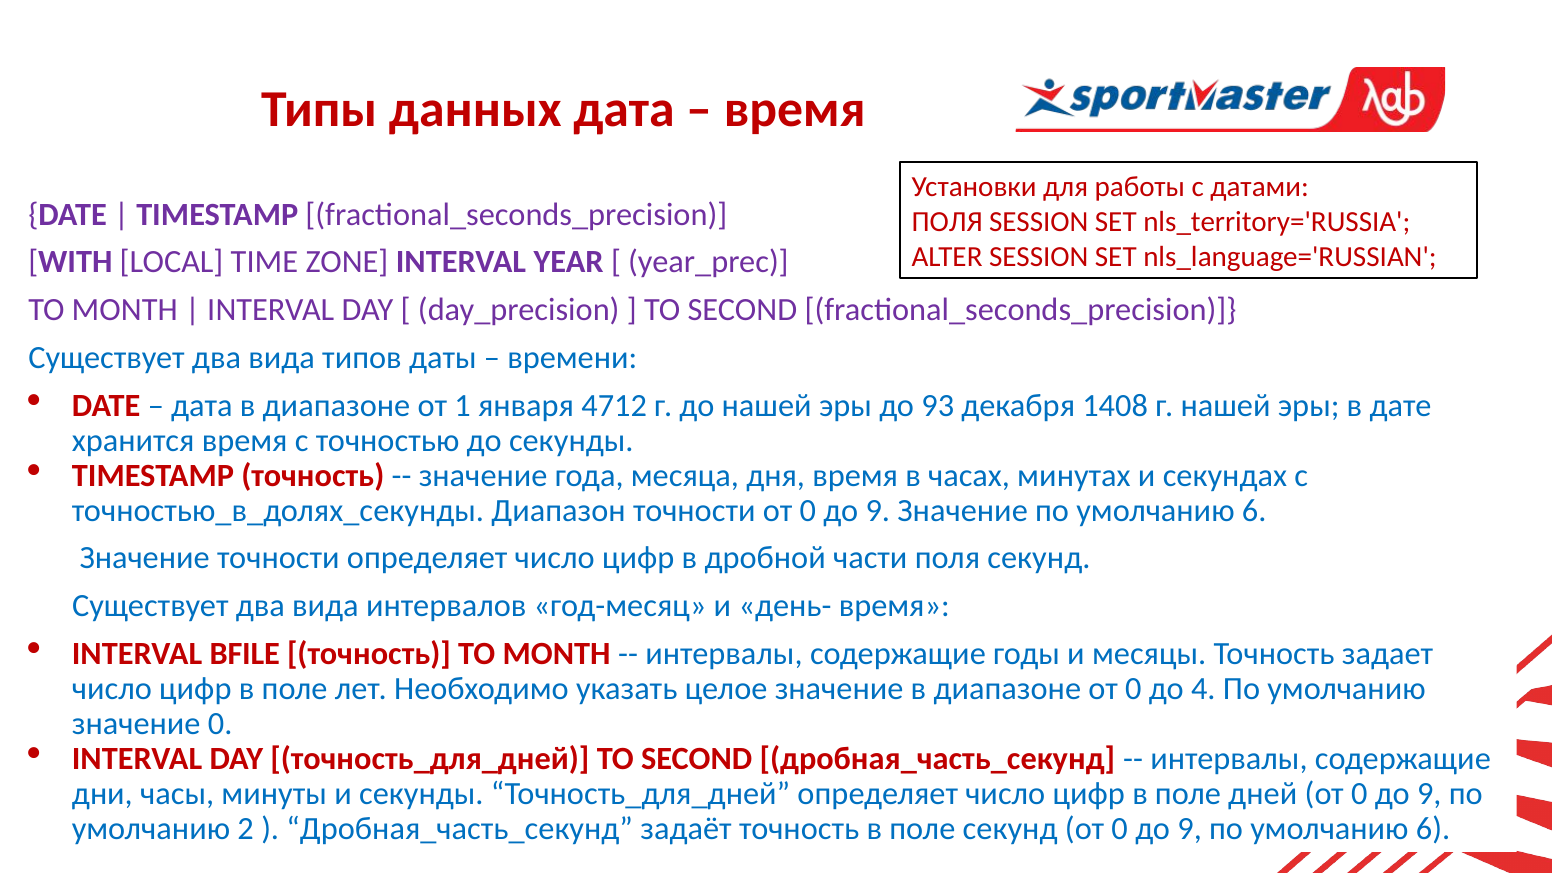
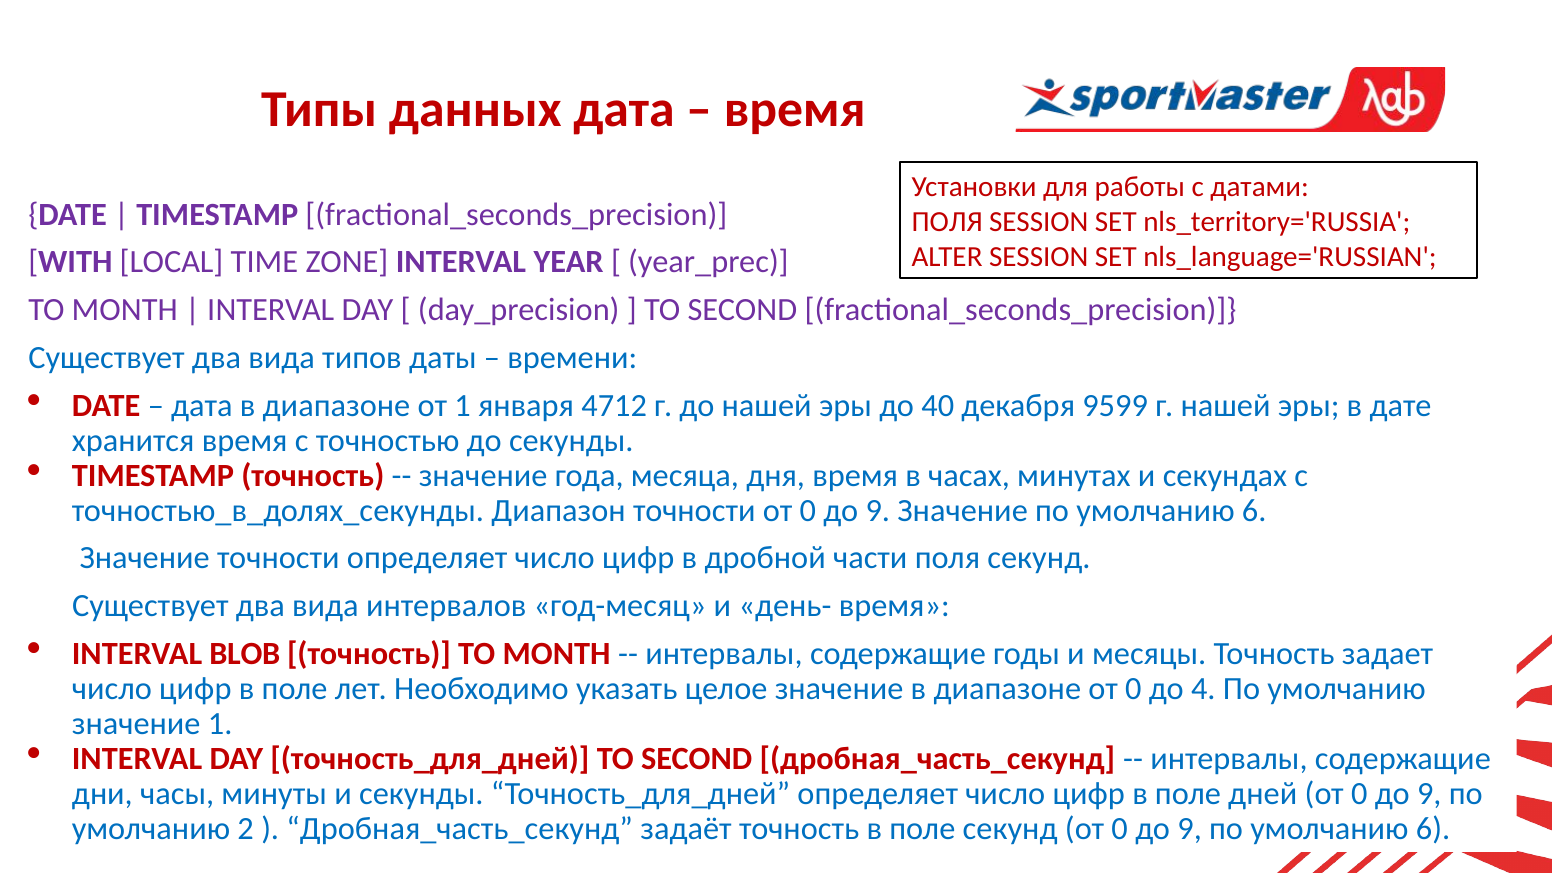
93: 93 -> 40 (938, 406)
1408: 1408 -> 9599 (1115, 406)
BFILE: BFILE -> BLOB (245, 654)
значение 0: 0 -> 1 (220, 724)
